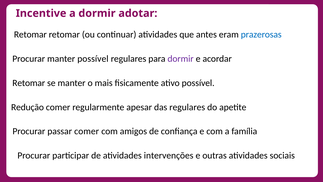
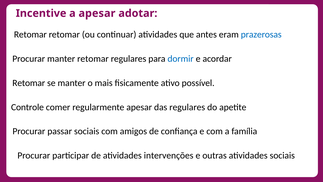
a dormir: dormir -> apesar (97, 13)
manter possível: possível -> retomar (93, 59)
dormir colour: purple -> blue (181, 59)
Redução: Redução -> Controle (27, 107)
passar comer: comer -> sociais (87, 131)
